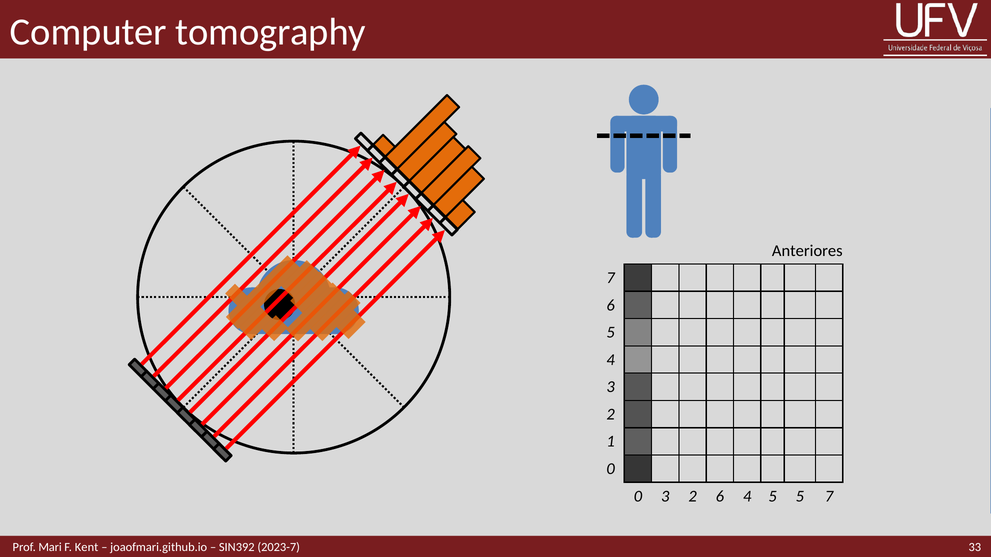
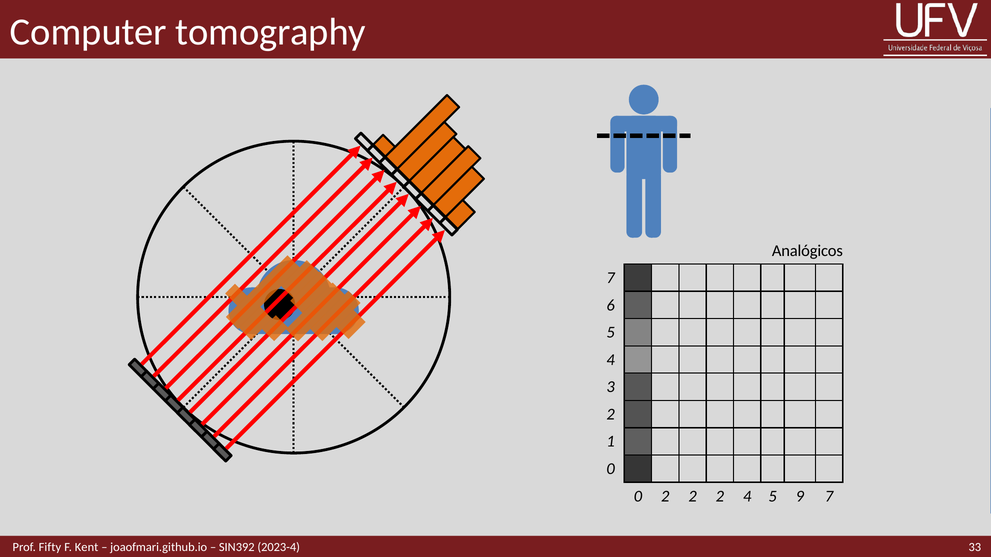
Anteriores: Anteriores -> Analógicos (807, 251)
0 3: 3 -> 2 (665, 497)
6: 6 -> 2 (720, 497)
5 5: 5 -> 9 (800, 497)
Mari: Mari -> Fifty (50, 548)
2023-7: 2023-7 -> 2023-4 (279, 548)
